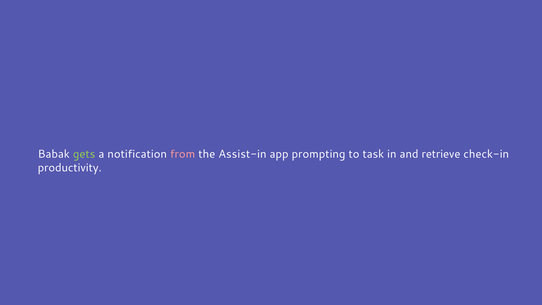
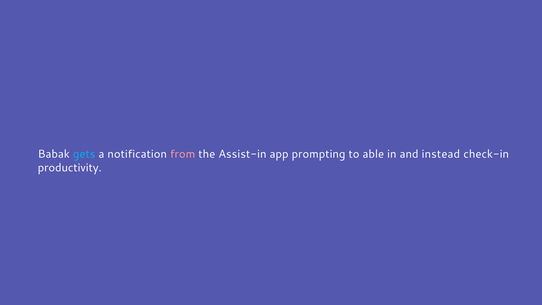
gets colour: light green -> light blue (84, 154)
task: task -> able (373, 154)
retrieve: retrieve -> instead (441, 154)
